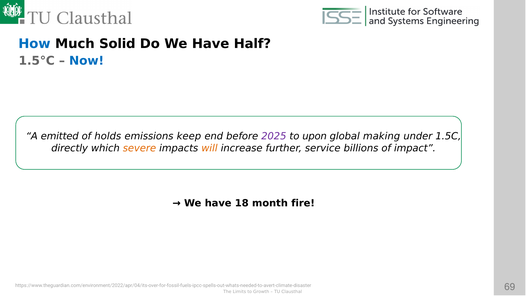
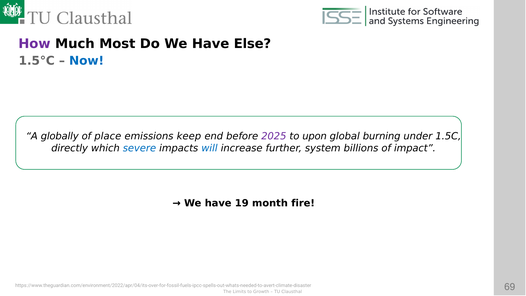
How colour: blue -> purple (34, 44)
Solid: Solid -> Most (117, 44)
Half: Half -> Else (252, 44)
emitted: emitted -> globally (60, 136)
holds: holds -> place (108, 136)
making: making -> burning (382, 136)
severe colour: orange -> blue (139, 148)
will colour: orange -> blue (209, 148)
service: service -> system (323, 148)
18: 18 -> 19 (242, 203)
